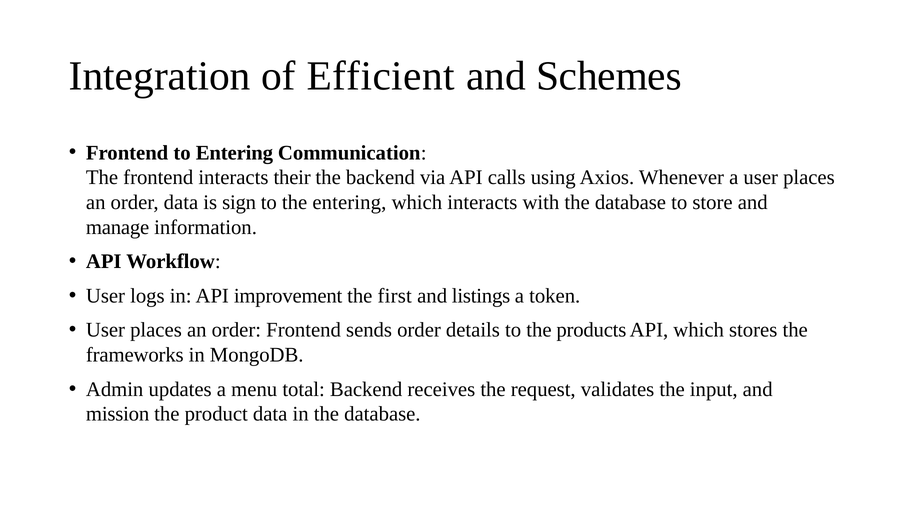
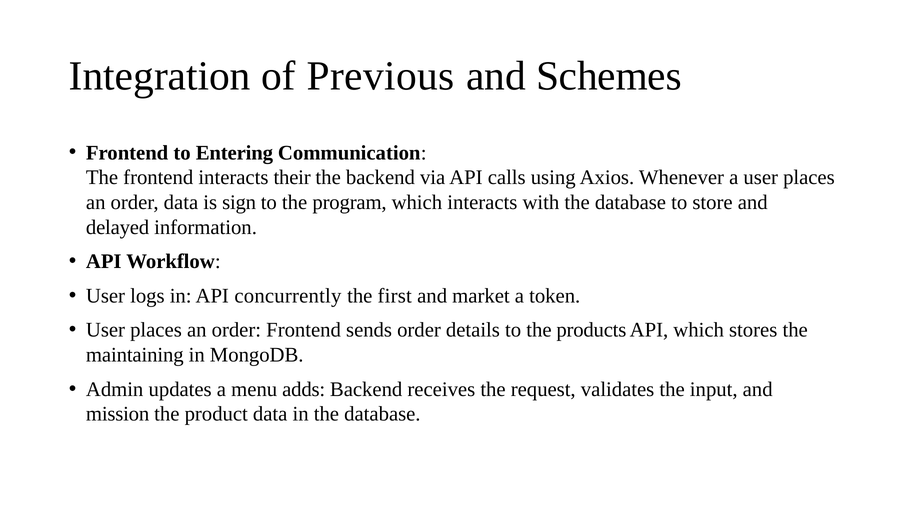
Efficient: Efficient -> Previous (381, 76)
the entering: entering -> program (350, 202)
manage: manage -> delayed (118, 227)
improvement: improvement -> concurrently (288, 296)
listings: listings -> market (481, 296)
frameworks: frameworks -> maintaining (135, 355)
total: total -> adds (304, 389)
